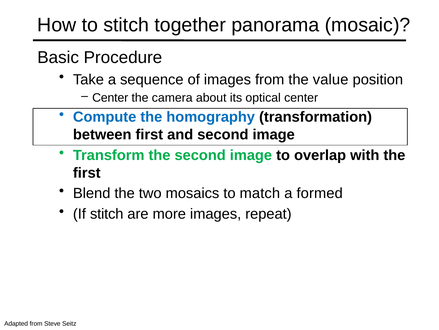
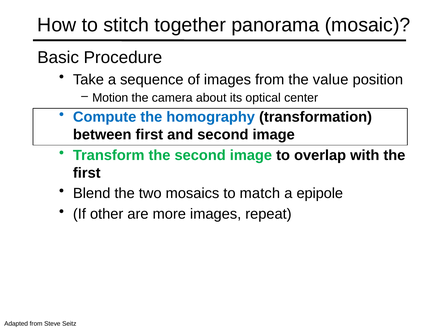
Center: Center -> Motion (110, 98)
formed: formed -> epipole (320, 193)
If stitch: stitch -> other (107, 213)
